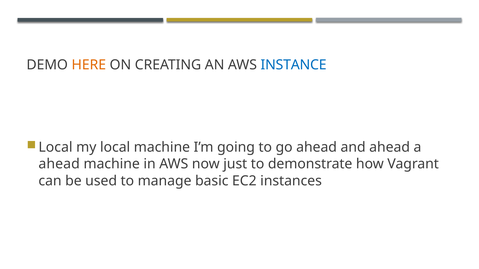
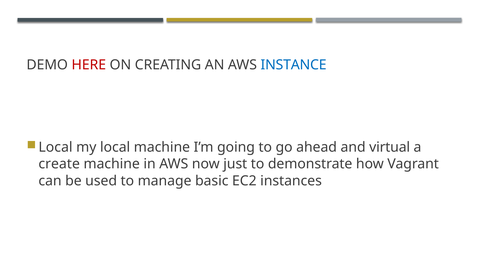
HERE colour: orange -> red (89, 65)
and ahead: ahead -> virtual (390, 148)
ahead: ahead -> create (59, 164)
